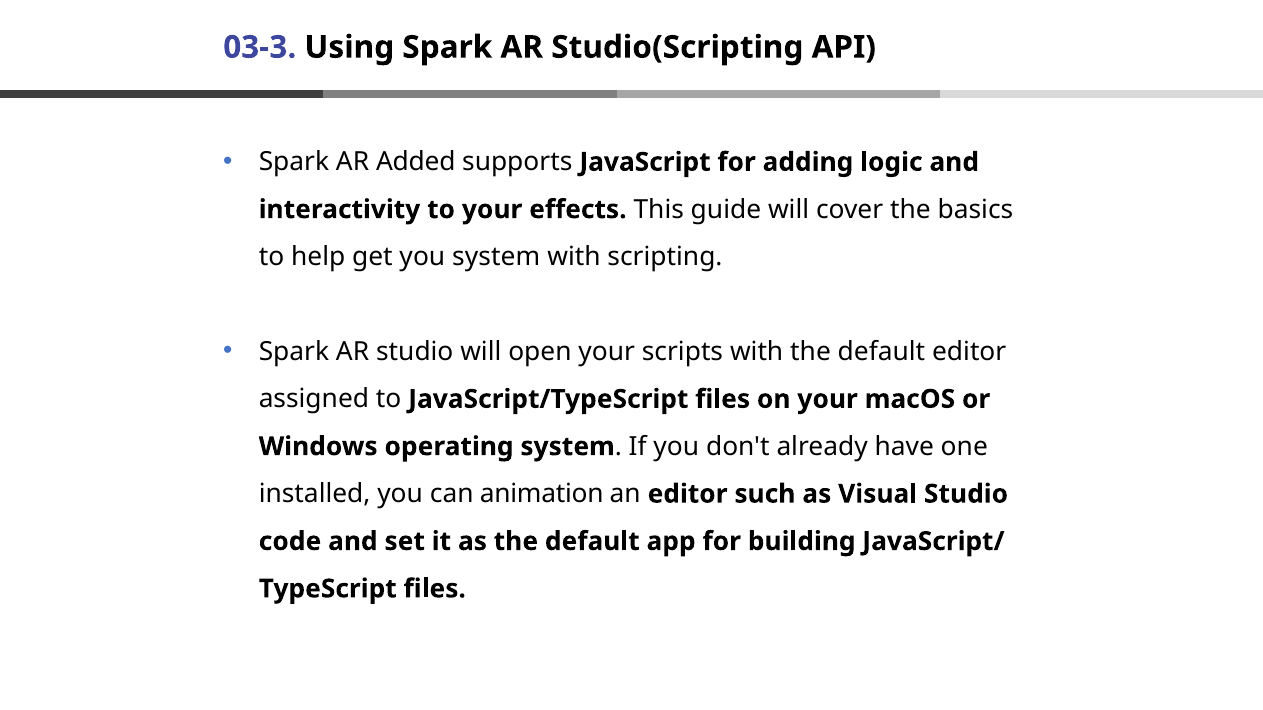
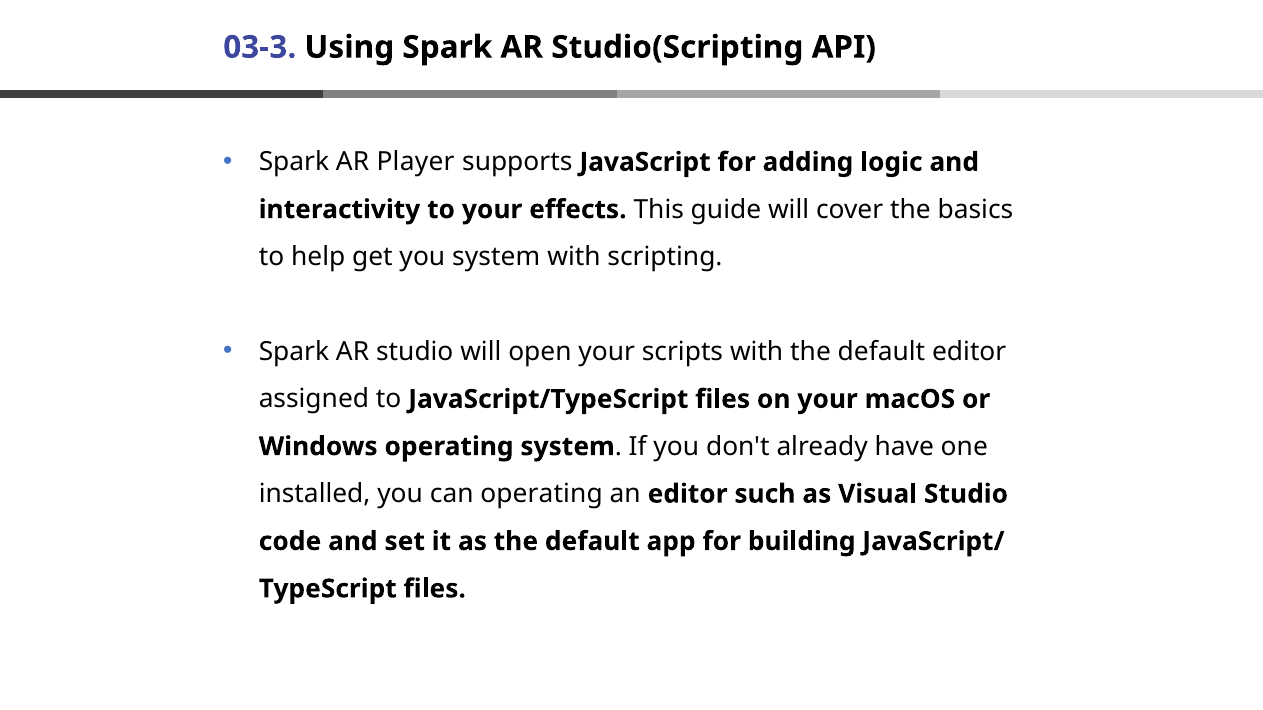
Added: Added -> Player (416, 162)
can animation: animation -> operating (542, 494)
